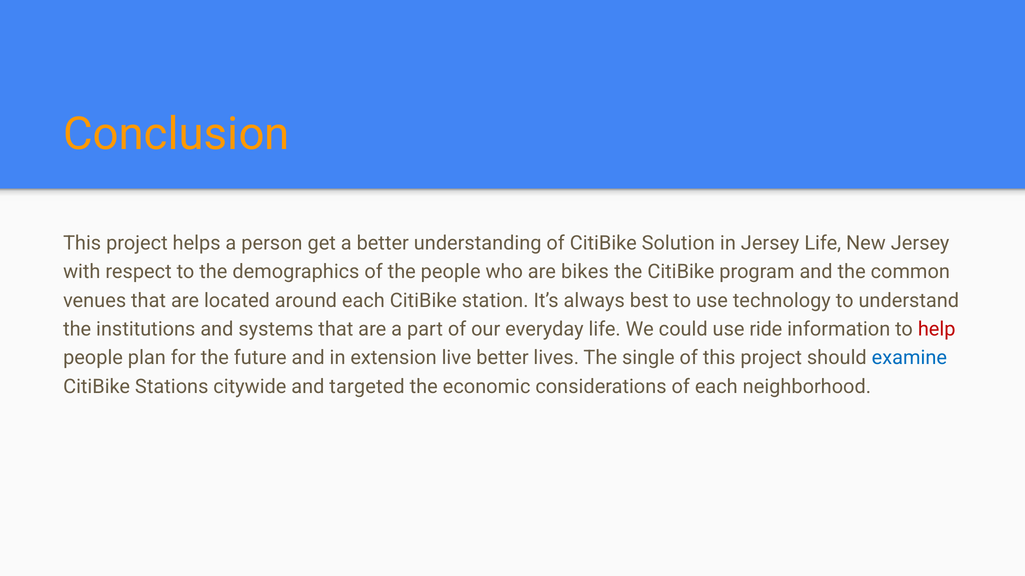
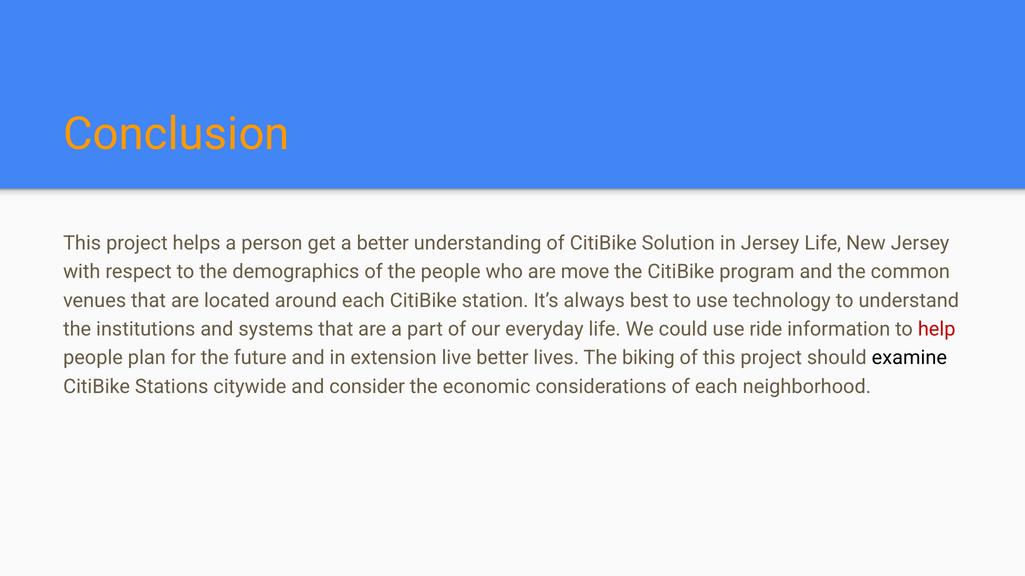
bikes: bikes -> move (585, 272)
single: single -> biking (648, 358)
examine colour: blue -> black (909, 358)
targeted: targeted -> consider (367, 387)
